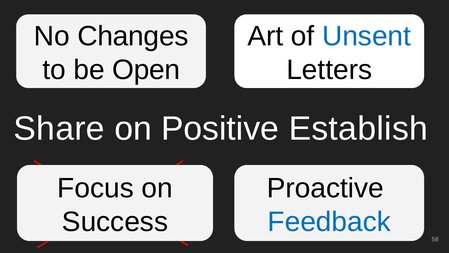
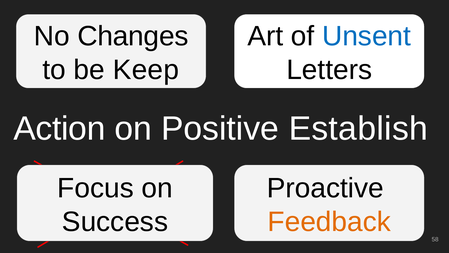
Open: Open -> Keep (146, 70)
Share: Share -> Action (59, 129)
Feedback colour: blue -> orange (329, 221)
